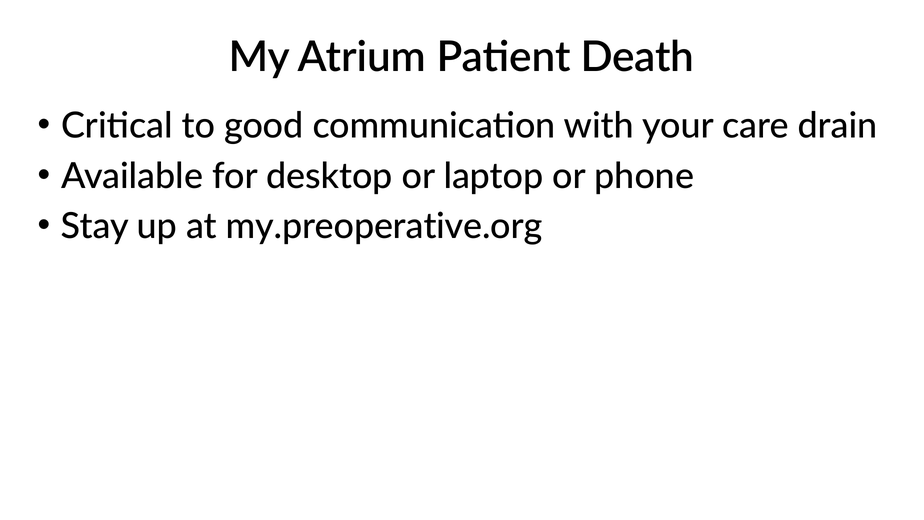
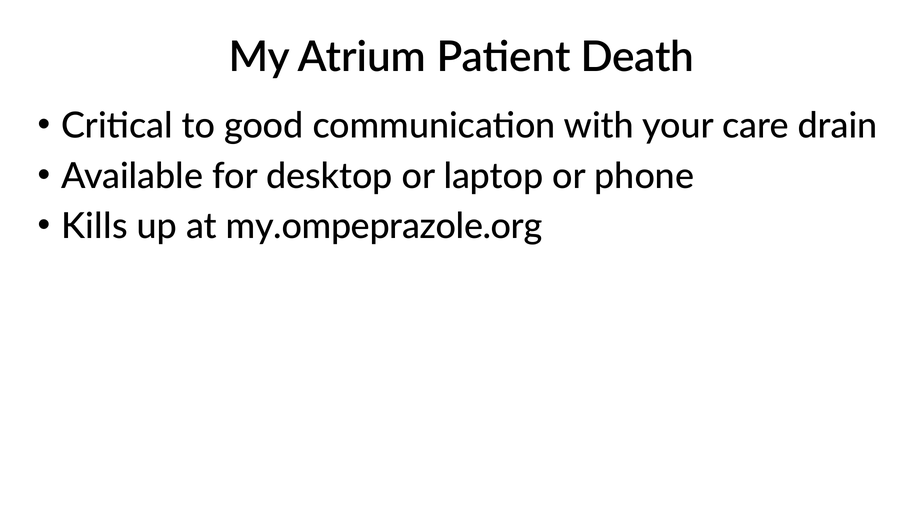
Stay: Stay -> Kills (94, 226)
my.preoperative.org: my.preoperative.org -> my.ompeprazole.org (384, 226)
